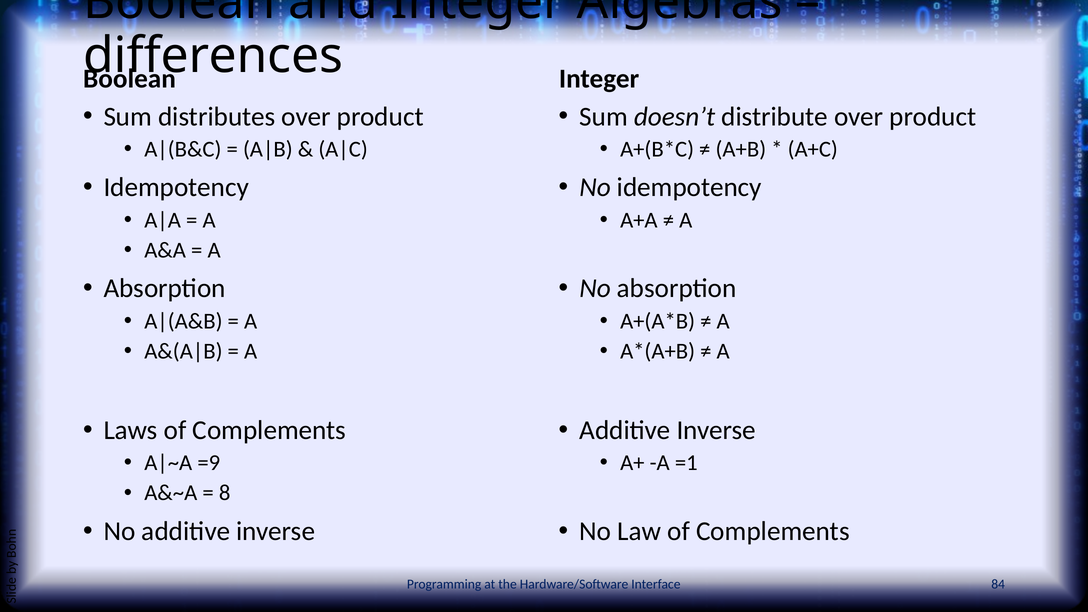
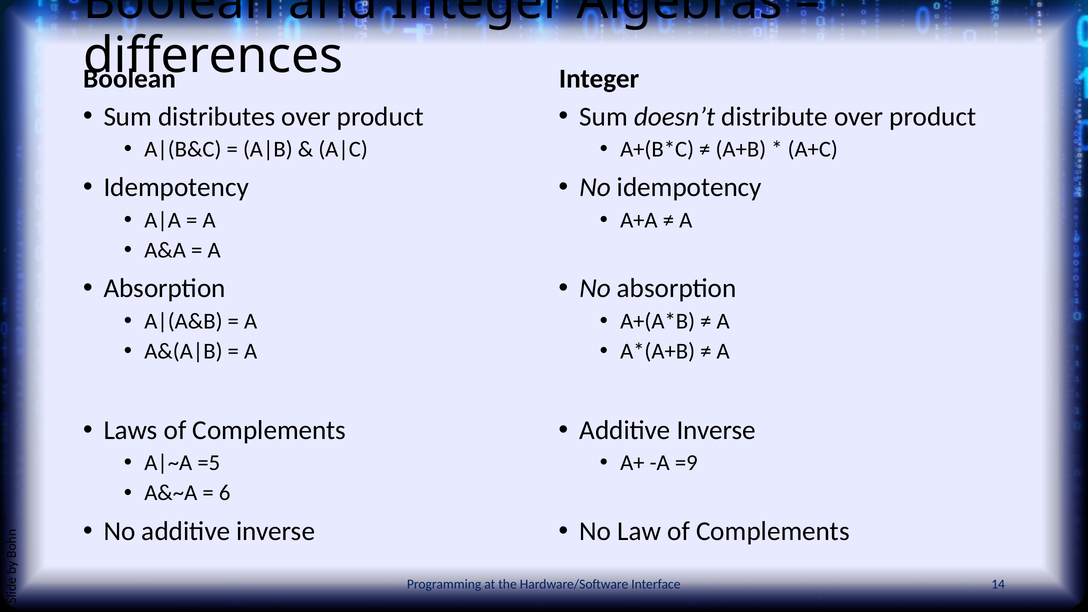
=9: =9 -> =5 (209, 463)
=1: =1 -> =9 (686, 463)
8: 8 -> 6 (225, 493)
84: 84 -> 14 (998, 584)
